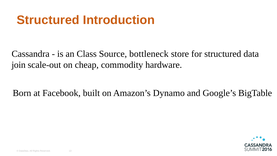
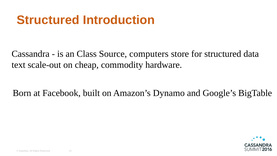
bottleneck: bottleneck -> computers (149, 54)
join: join -> text (19, 65)
